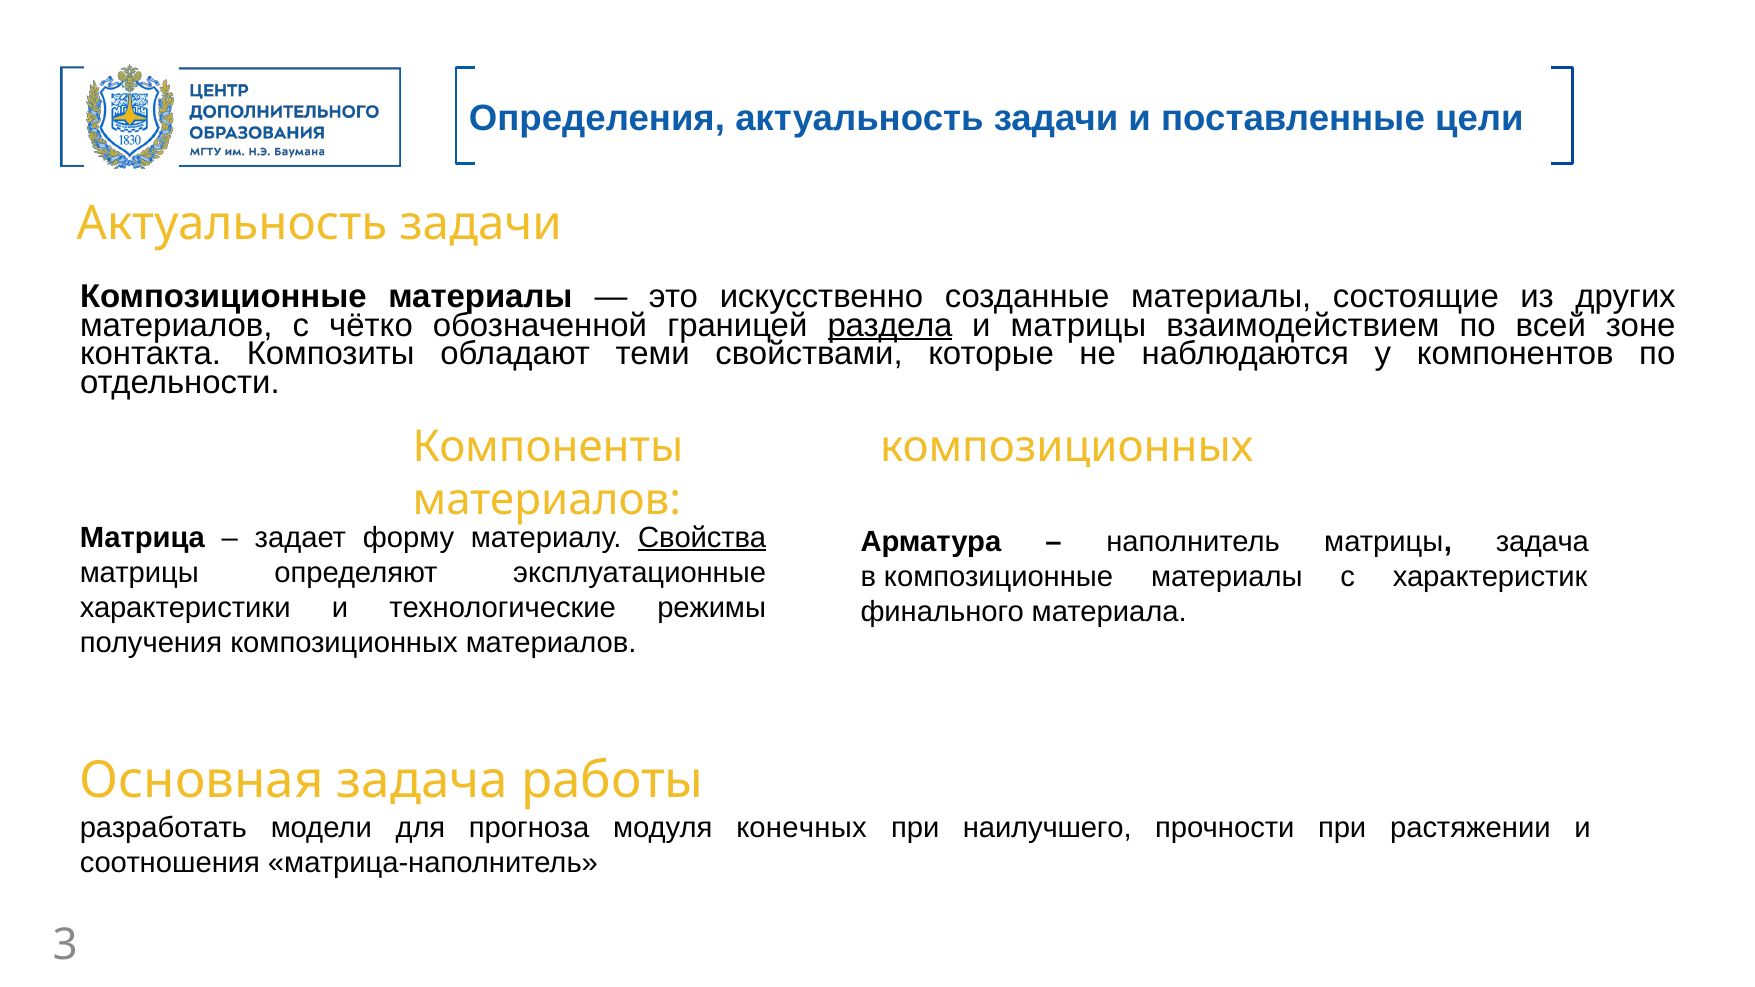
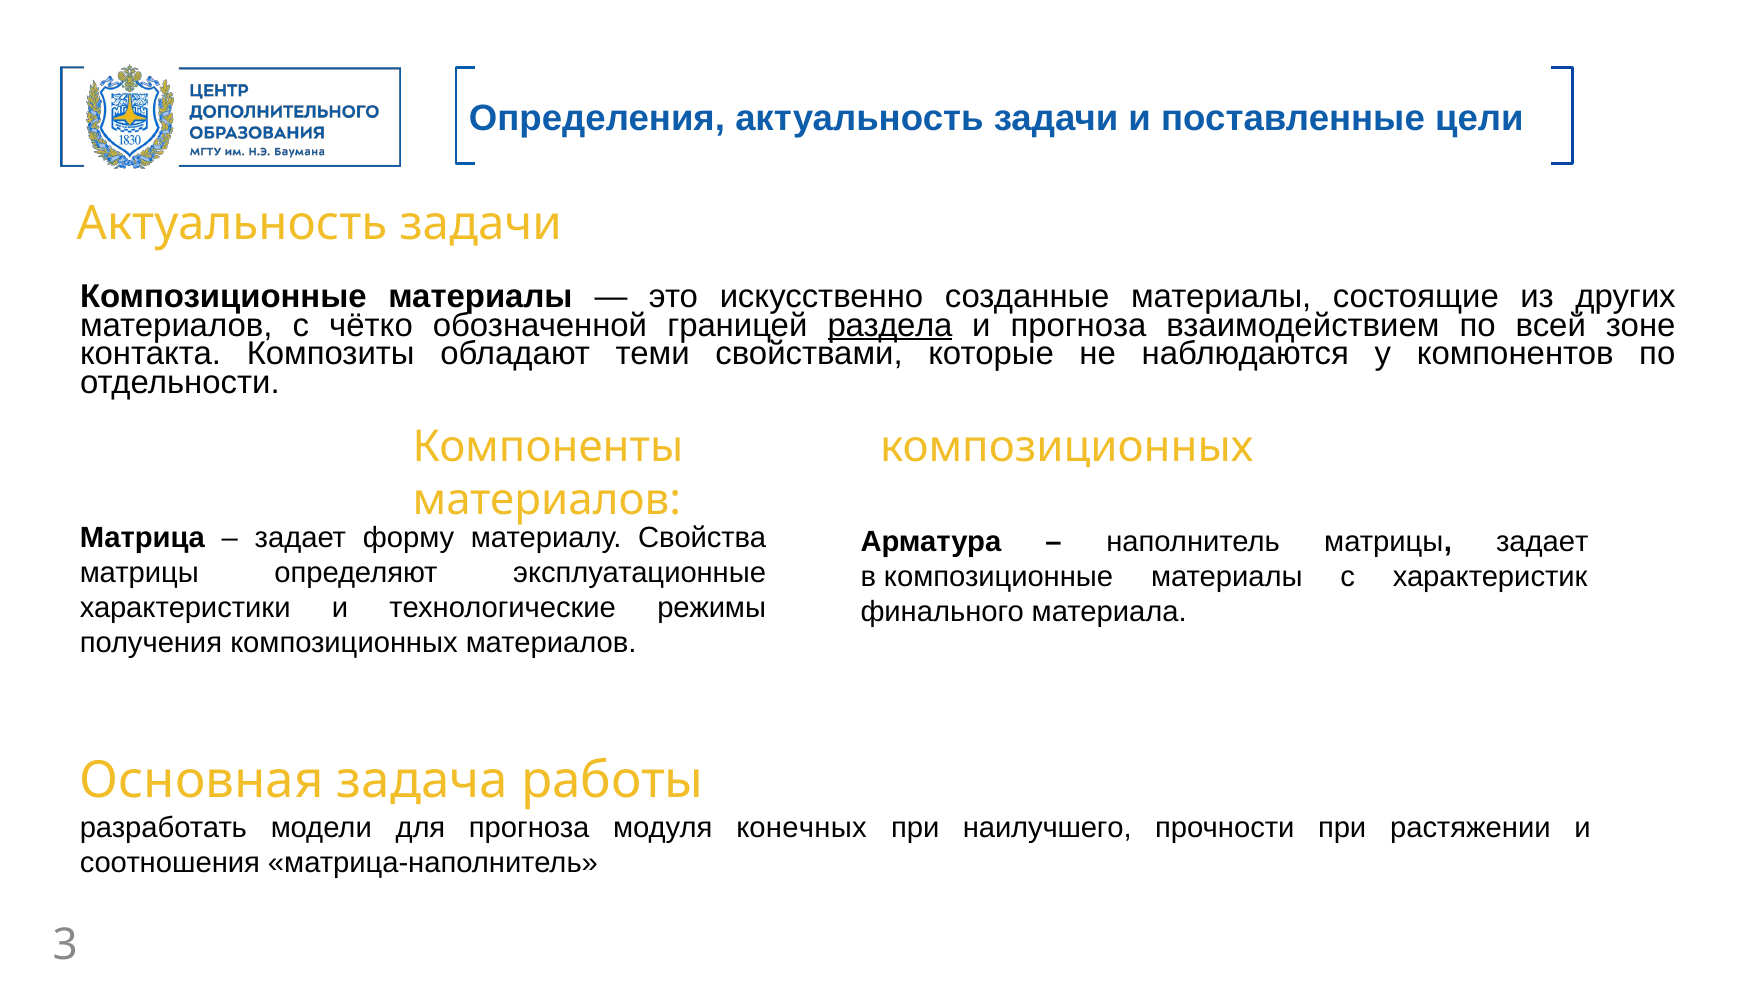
и матрицы: матрицы -> прогноза (1079, 325)
Свойства underline: present -> none (702, 538)
матрицы задача: задача -> задает (1542, 542)
